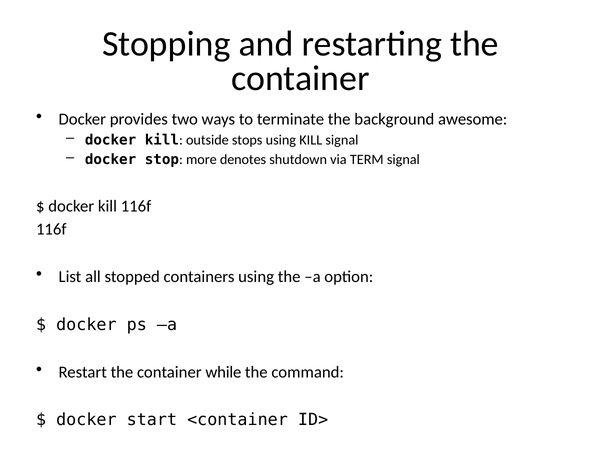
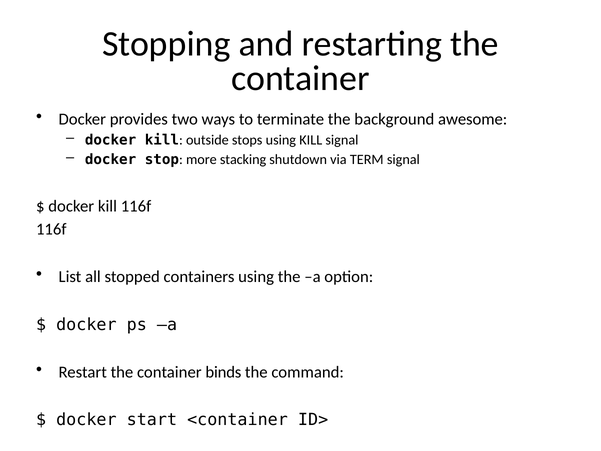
denotes: denotes -> stacking (243, 159)
while: while -> binds (223, 372)
